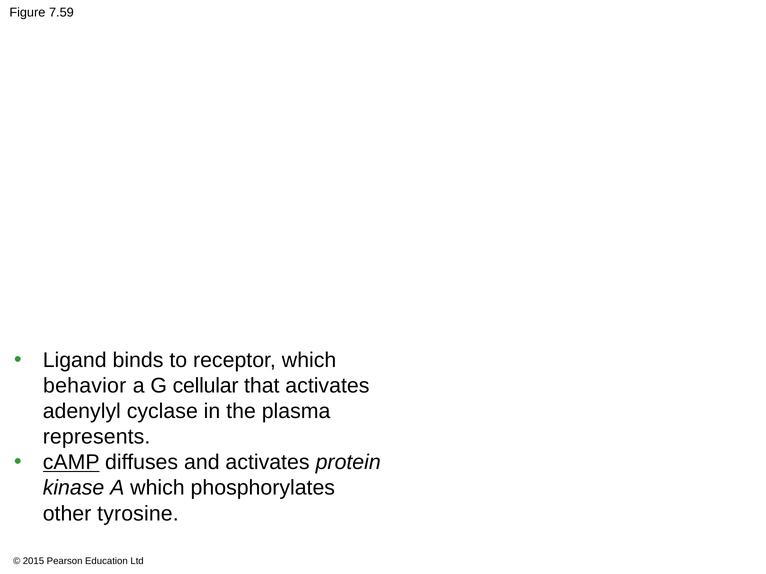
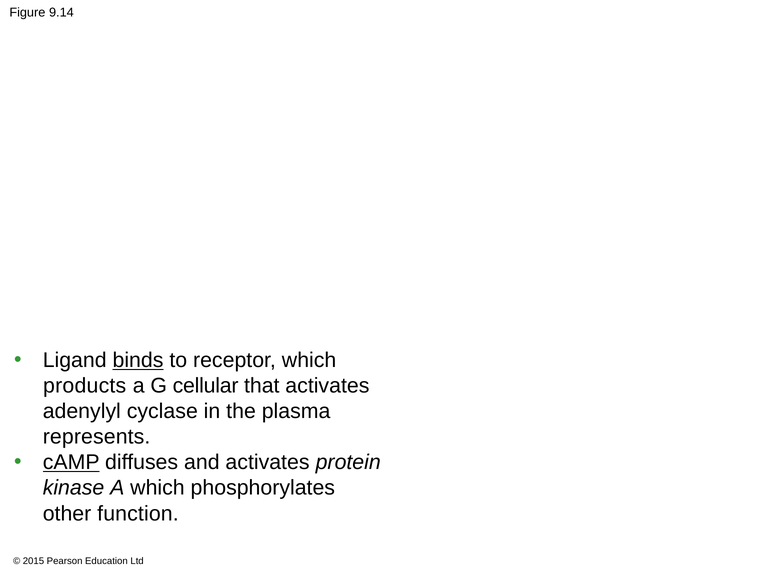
7.59: 7.59 -> 9.14 (61, 12)
binds underline: none -> present (138, 361)
behavior: behavior -> products (85, 386)
tyrosine: tyrosine -> function (138, 514)
